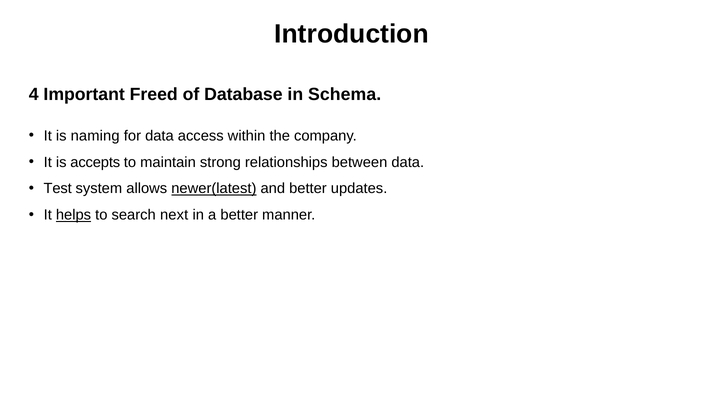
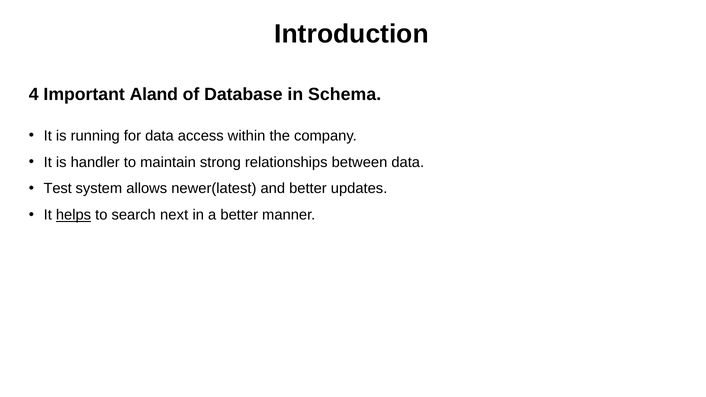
Freed: Freed -> Aland (154, 94)
naming: naming -> running (95, 136)
accepts: accepts -> handler (95, 162)
newer(latest underline: present -> none (214, 189)
